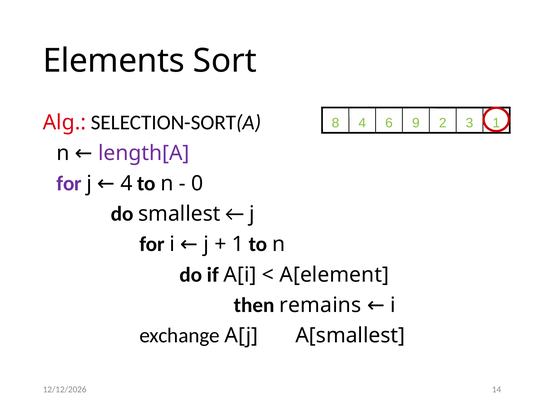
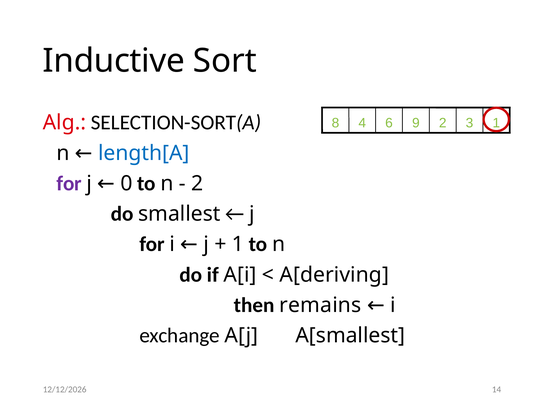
Elements: Elements -> Inductive (114, 61)
length[A colour: purple -> blue (144, 153)
0: 0 -> 2 (197, 183)
j 4: 4 -> 0 (126, 183)
A[element: A[element -> A[deriving (334, 275)
